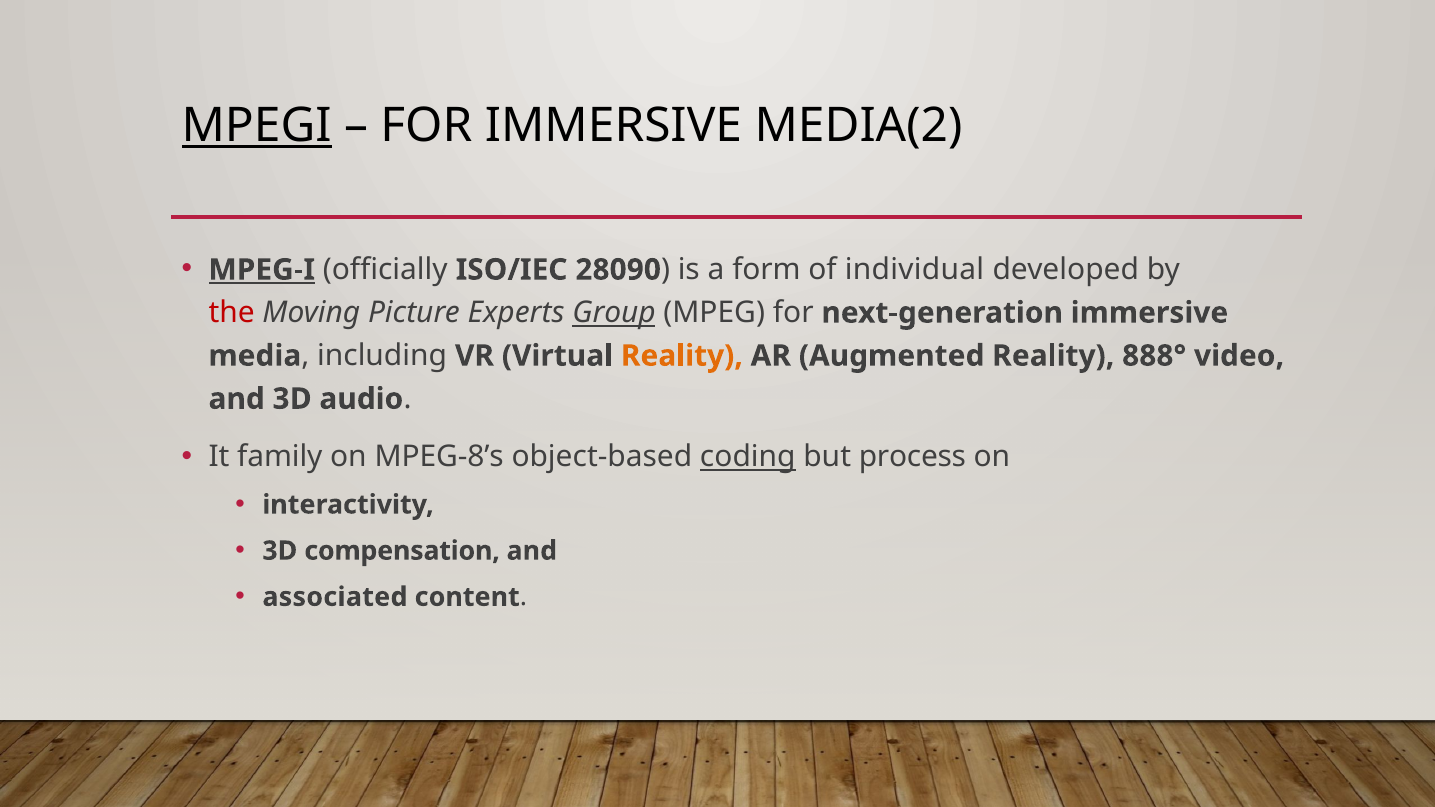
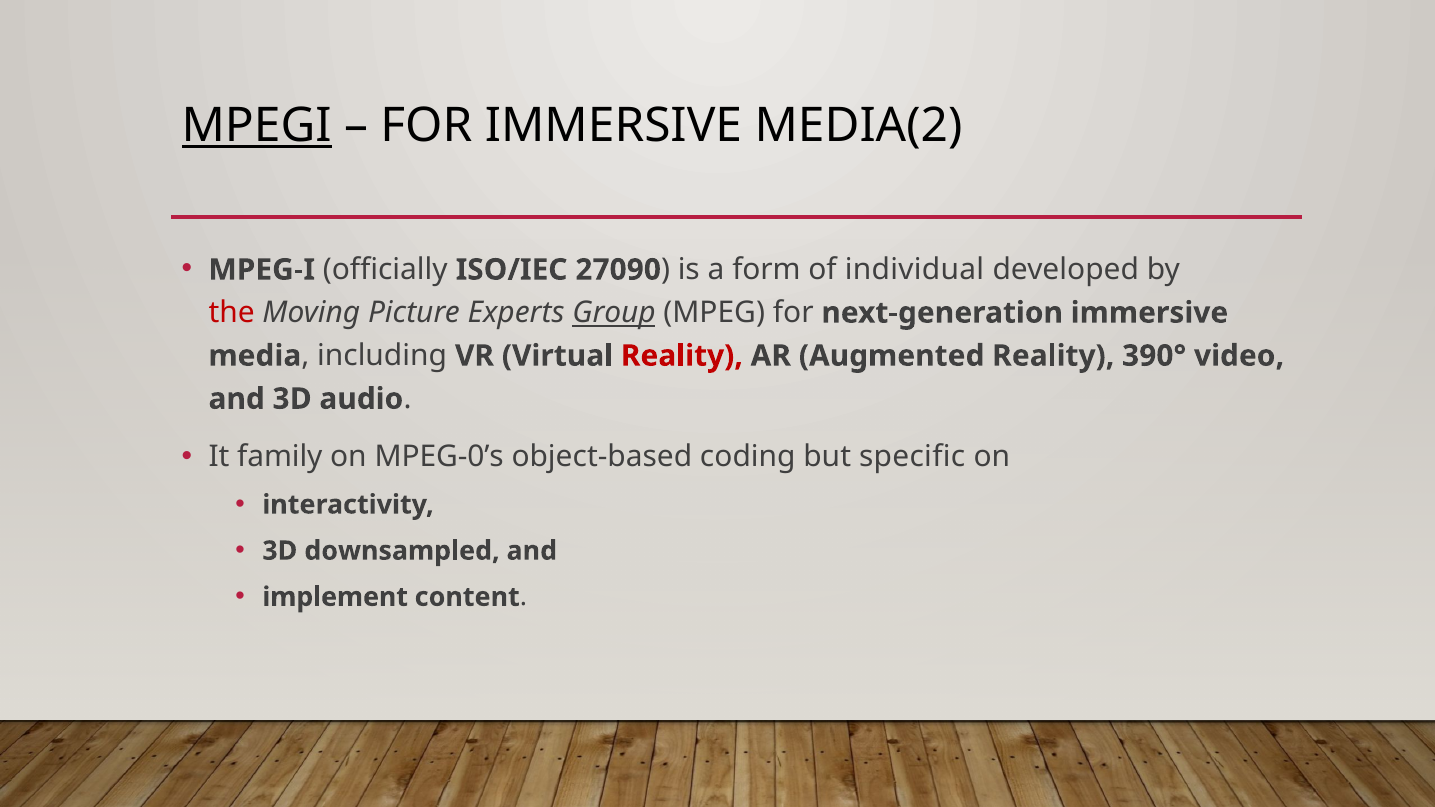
MPEG-I underline: present -> none (262, 270)
28090: 28090 -> 27090 (618, 270)
Reality colour: orange -> red (682, 356)
888°: 888° -> 390° (1154, 356)
MPEG-8’s: MPEG-8’s -> MPEG-0’s (439, 457)
coding underline: present -> none (748, 457)
process: process -> specific (912, 457)
compensation: compensation -> downsampled (402, 551)
associated: associated -> implement (335, 597)
